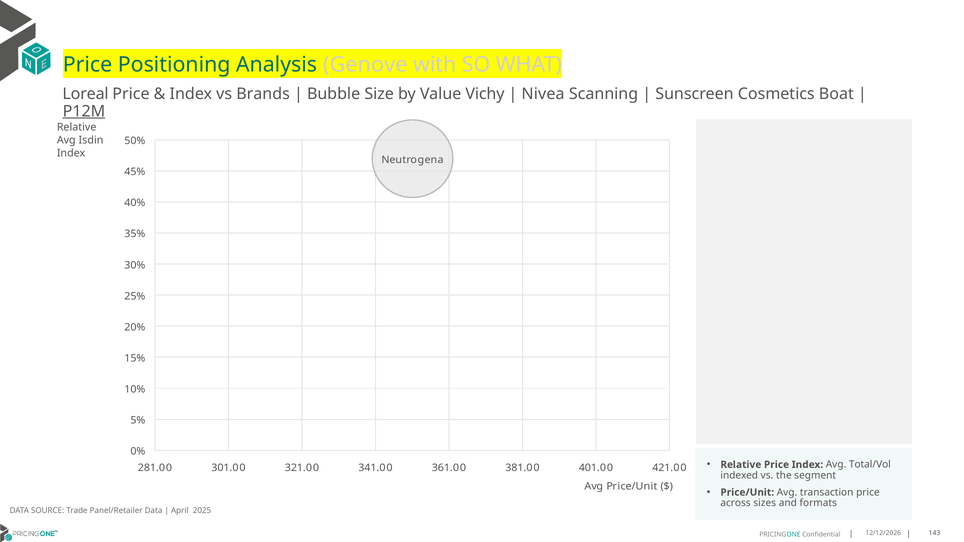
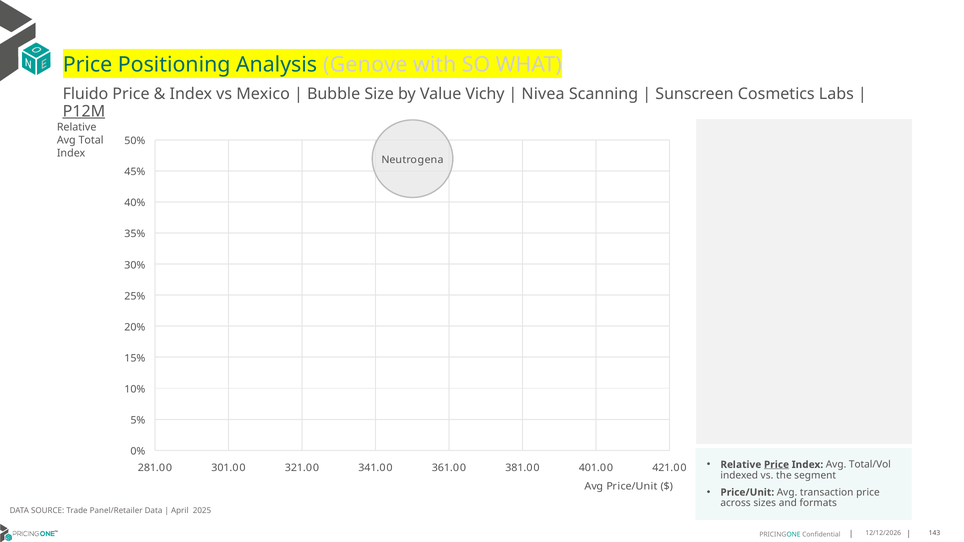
Loreal: Loreal -> Fluido (86, 94)
Brands: Brands -> Mexico (263, 94)
Boat: Boat -> Labs (836, 94)
Isdin: Isdin -> Total (91, 140)
Price underline: none -> present (777, 465)
